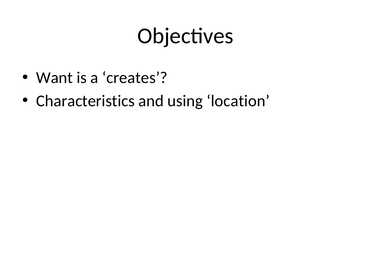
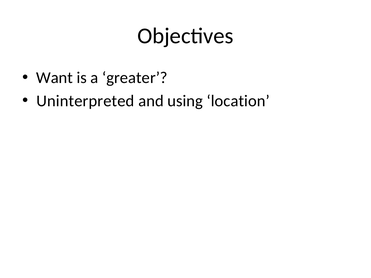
creates: creates -> greater (135, 78)
Characteristics: Characteristics -> Uninterpreted (85, 101)
